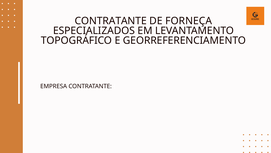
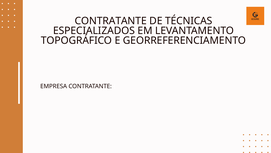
FORNEÇA: FORNEÇA -> TÉCNICAS (189, 21)
